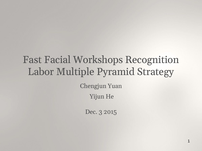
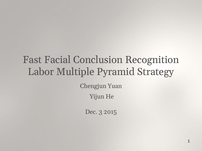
Workshops: Workshops -> Conclusion (98, 60)
